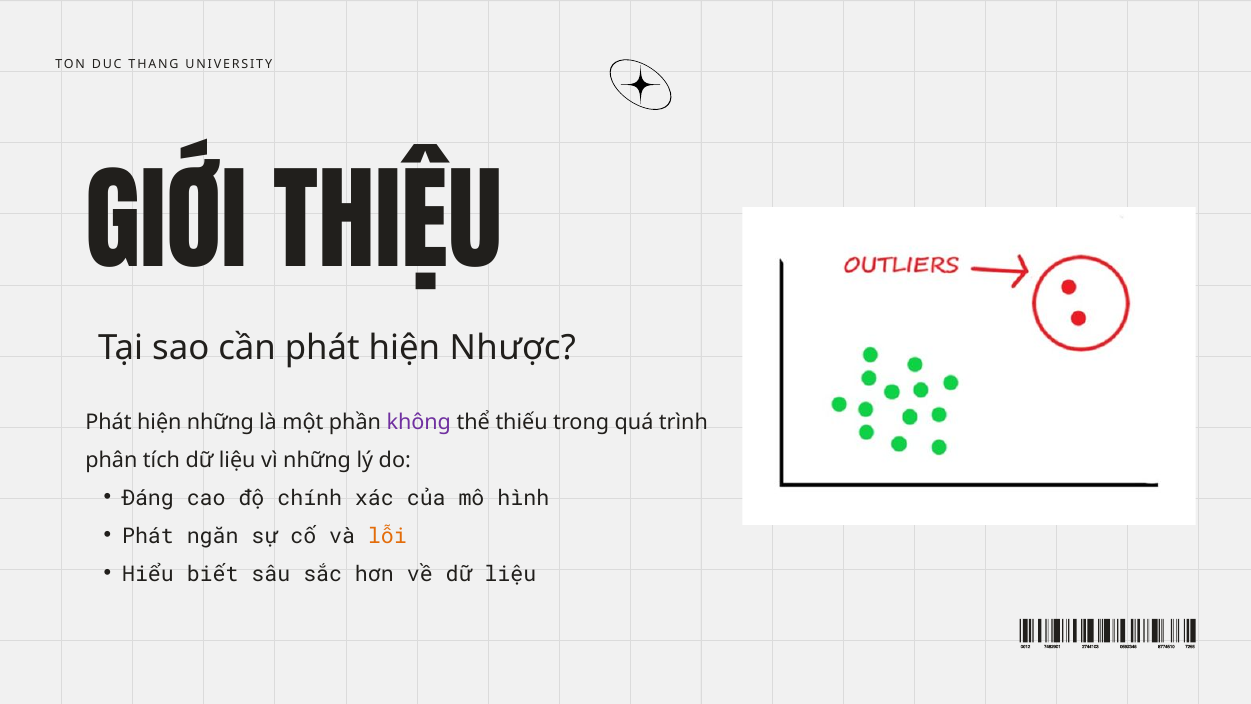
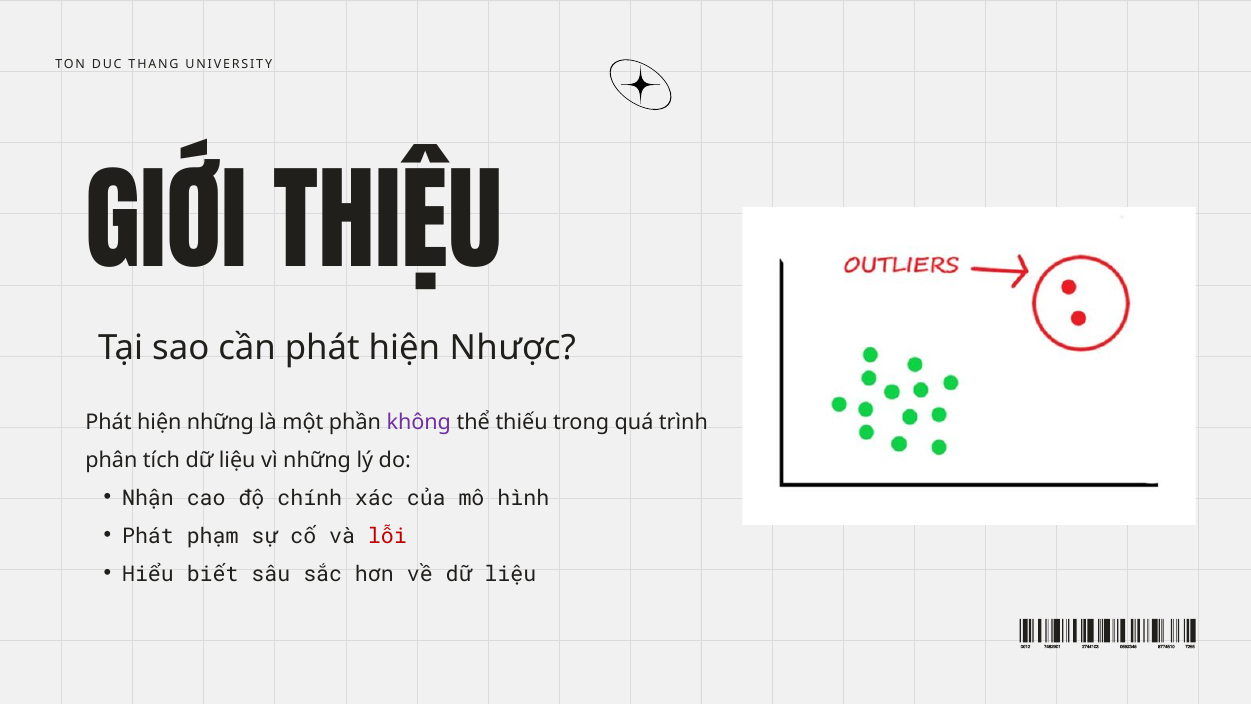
Đáng: Đáng -> Nhận (148, 498)
ngăn: ngăn -> phạm (213, 536)
lỗi colour: orange -> red (387, 536)
